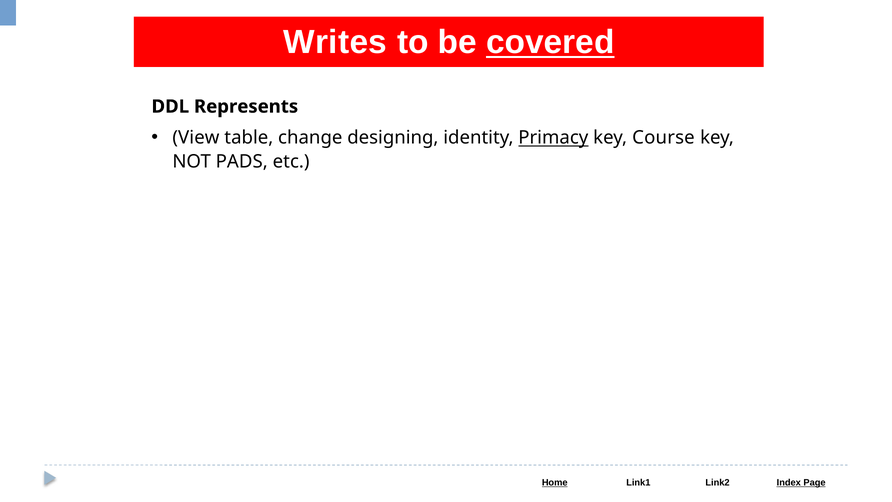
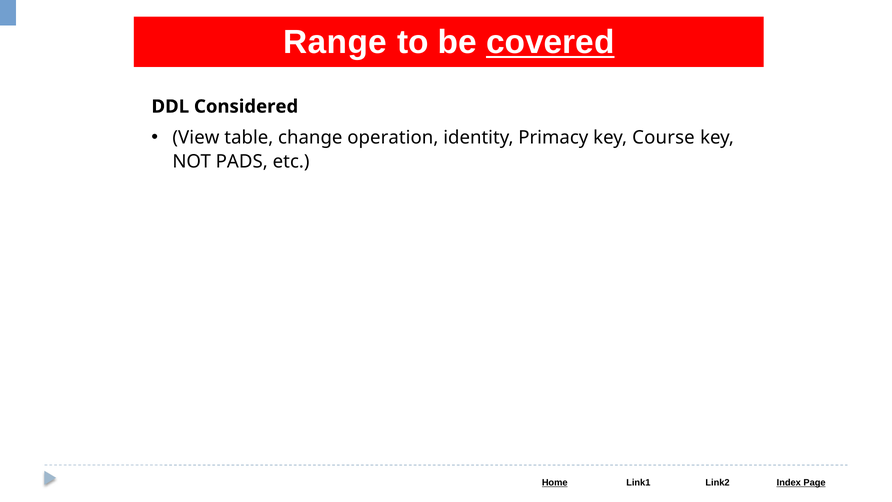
Writes: Writes -> Range (335, 42)
Represents: Represents -> Considered (246, 106)
designing: designing -> operation (393, 138)
Primacy underline: present -> none (553, 138)
